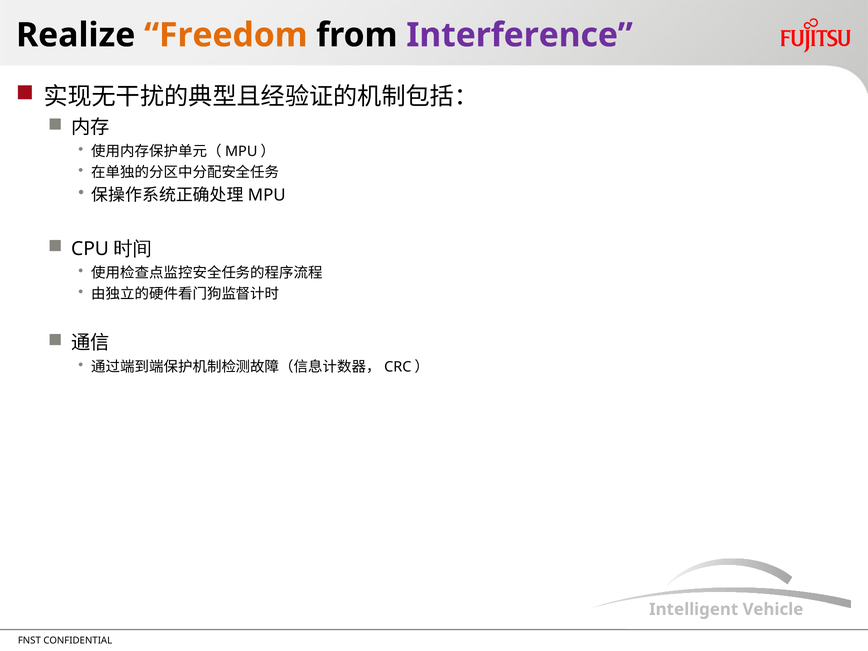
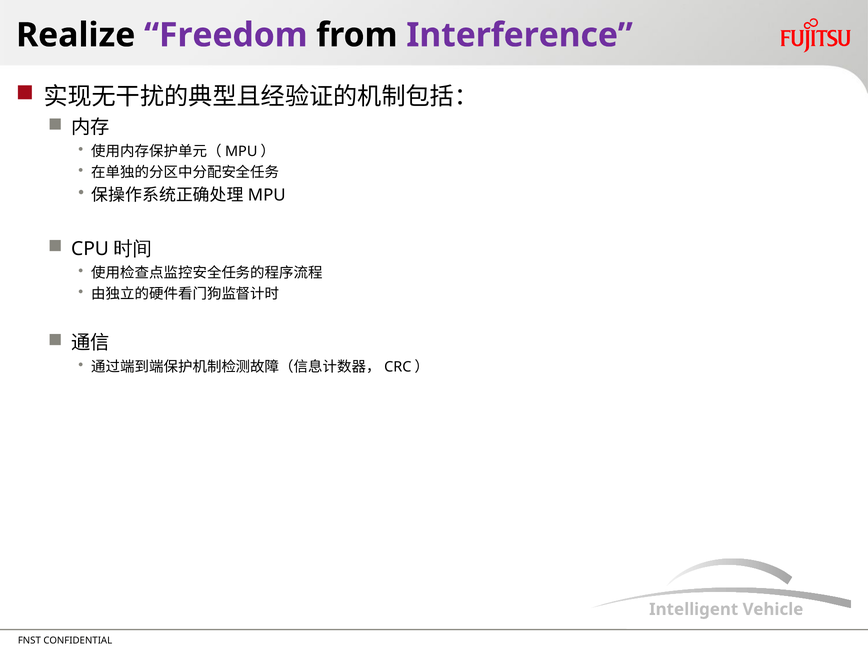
Freedom colour: orange -> purple (226, 35)
